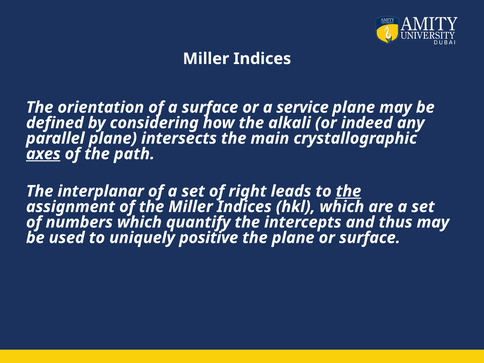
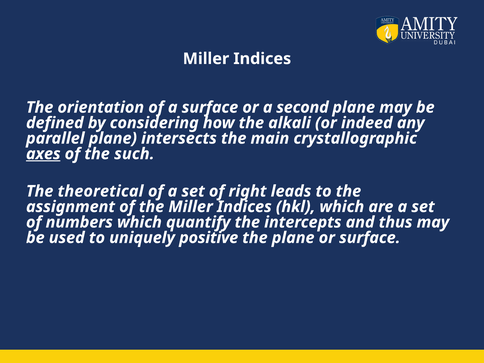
service: service -> second (303, 107)
path: path -> such (134, 154)
interplanar: interplanar -> theoretical (101, 191)
the underline: present -> none (348, 191)
